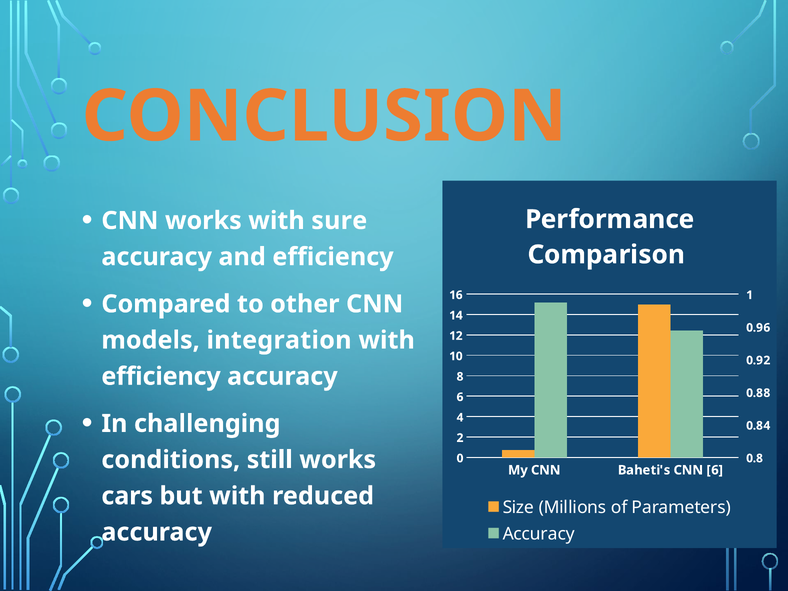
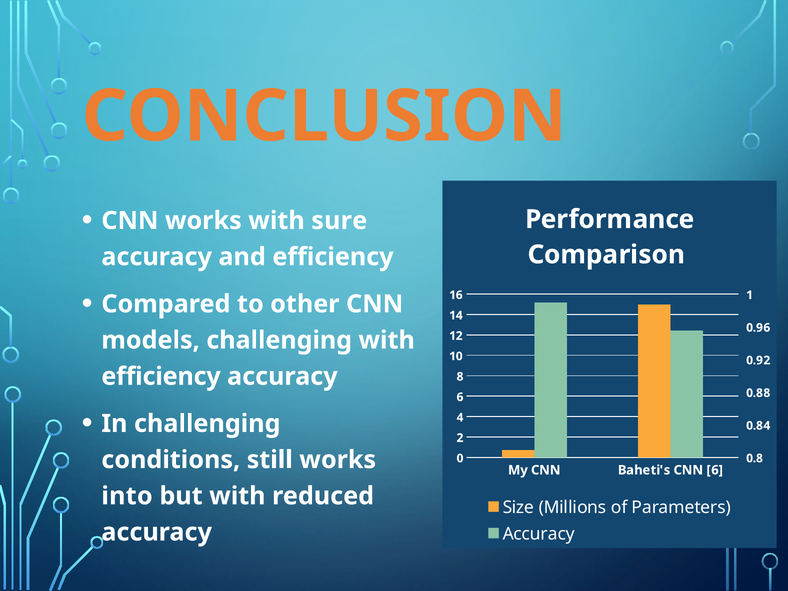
models integration: integration -> challenging (279, 340)
cars: cars -> into (127, 496)
